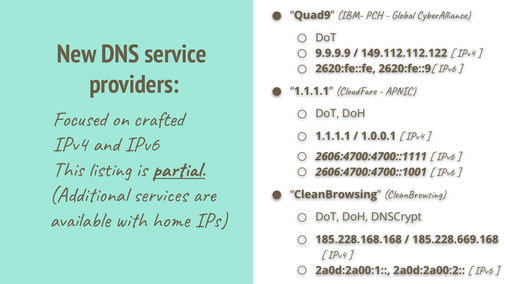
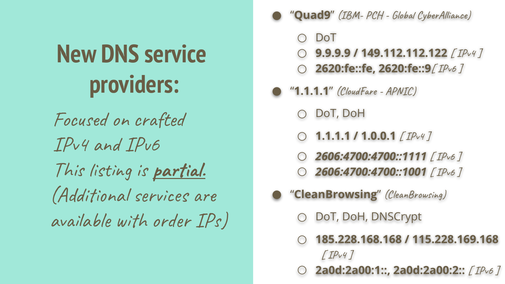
home: home -> order (171, 220)
185.228.669.168: 185.228.669.168 -> 115.228.169.168 (455, 239)
